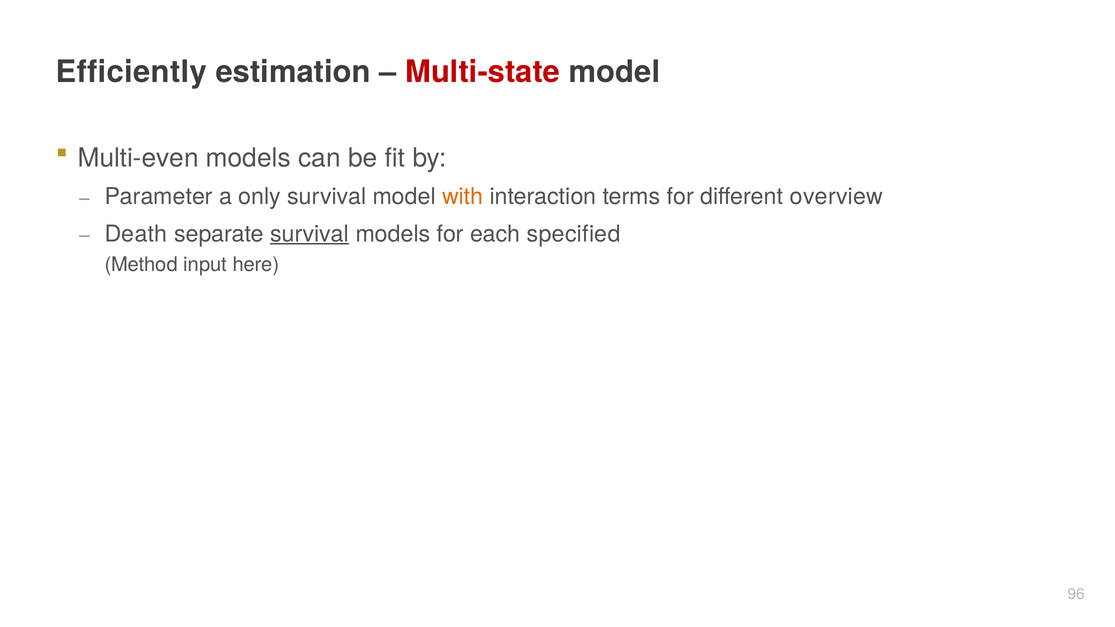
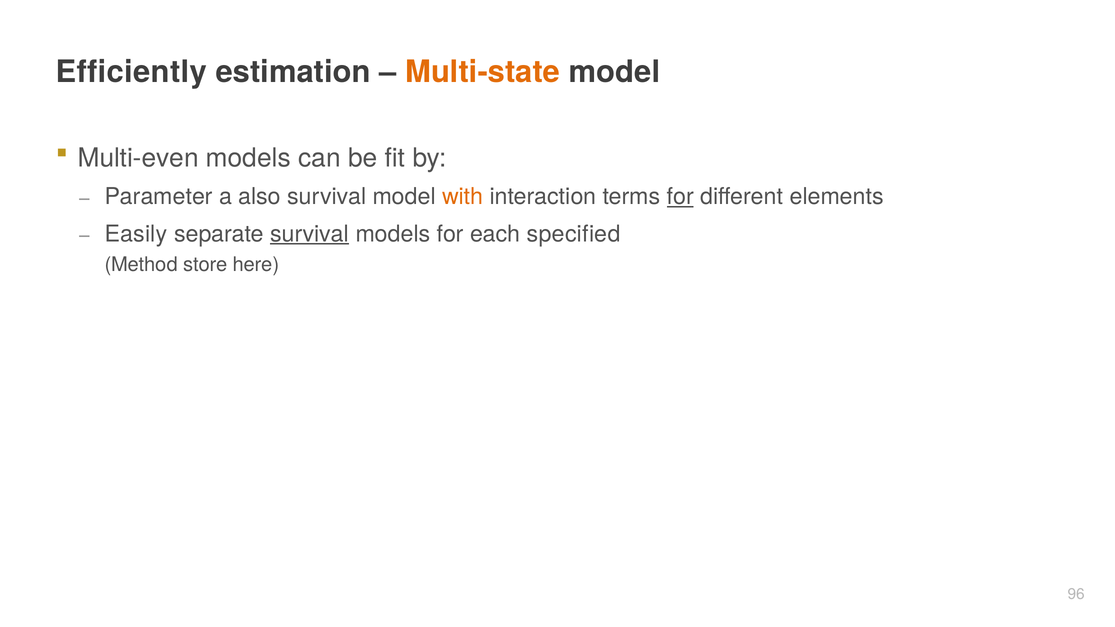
Multi-state colour: red -> orange (483, 72)
only: only -> also (260, 197)
for underline: none -> present (680, 197)
overview: overview -> elements (837, 197)
Death: Death -> Easily (136, 234)
input: input -> store (205, 264)
